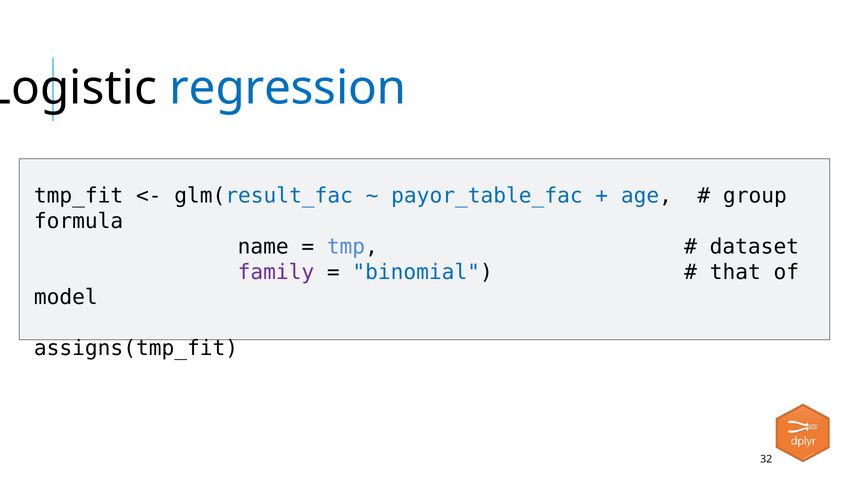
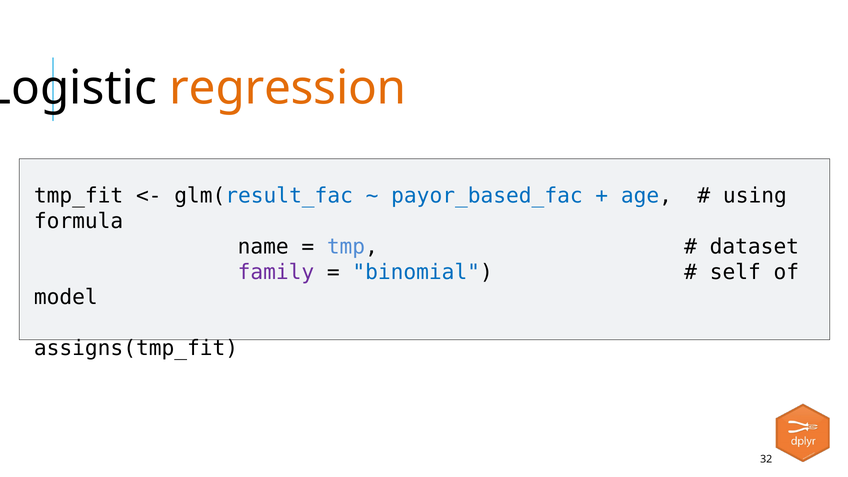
regression colour: blue -> orange (288, 88)
payor_table_fac: payor_table_fac -> payor_based_fac (487, 196)
group: group -> using (755, 196)
that: that -> self (735, 272)
